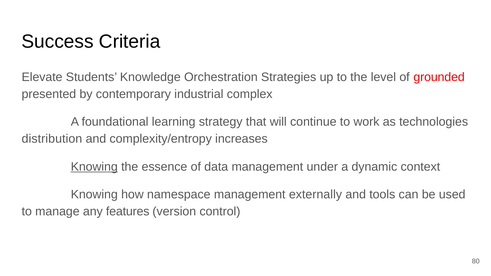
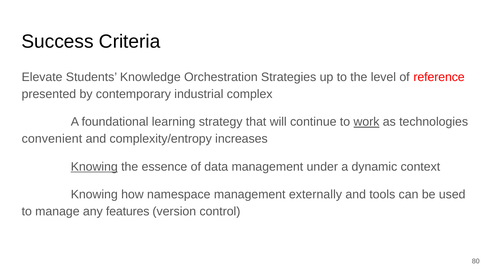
grounded: grounded -> reference (439, 77)
work underline: none -> present (366, 122)
distribution: distribution -> convenient (52, 139)
